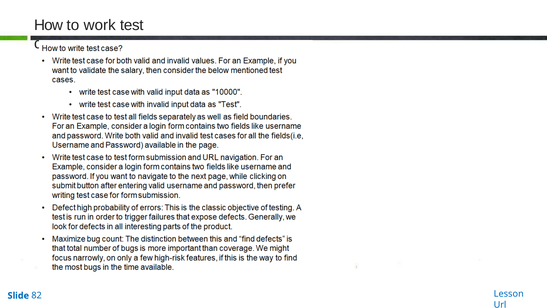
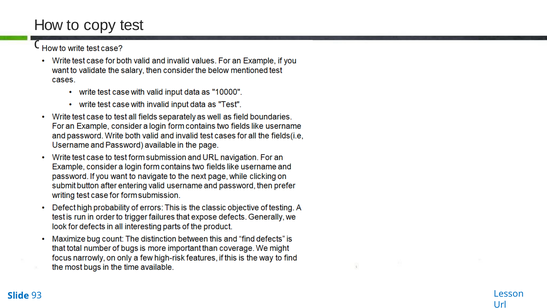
work: work -> copy (100, 25)
82: 82 -> 93 (37, 296)
